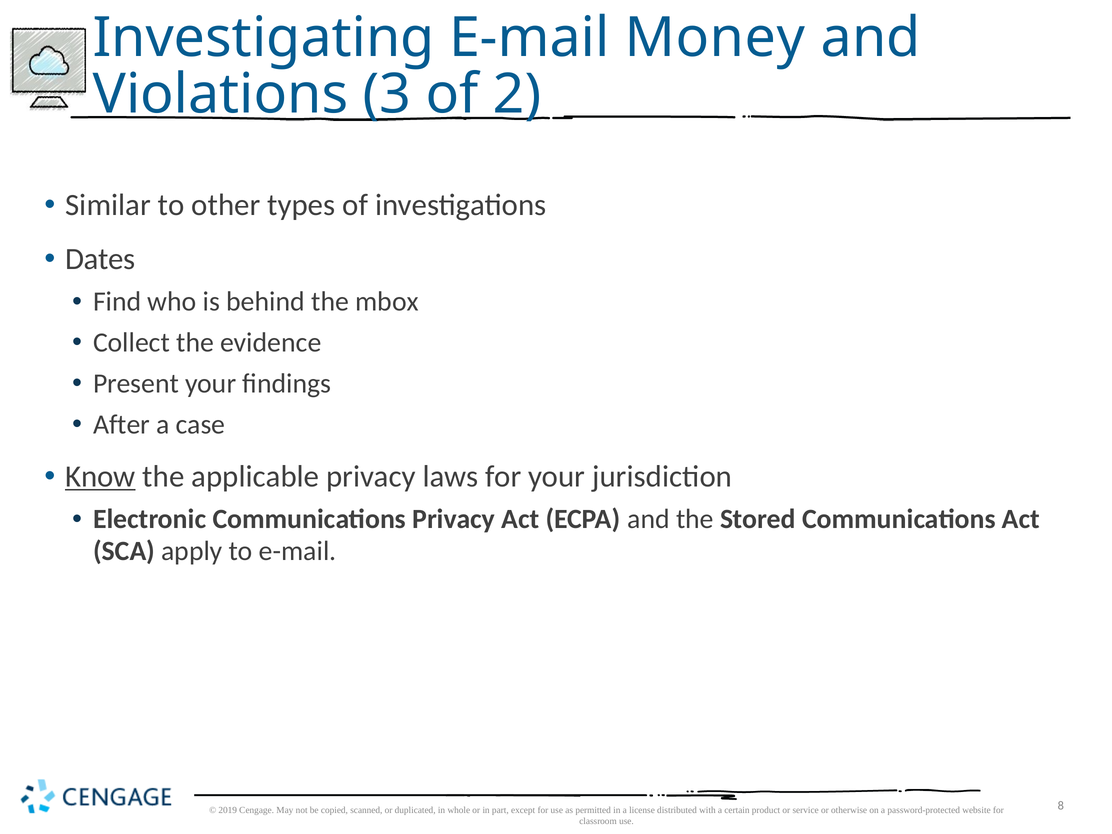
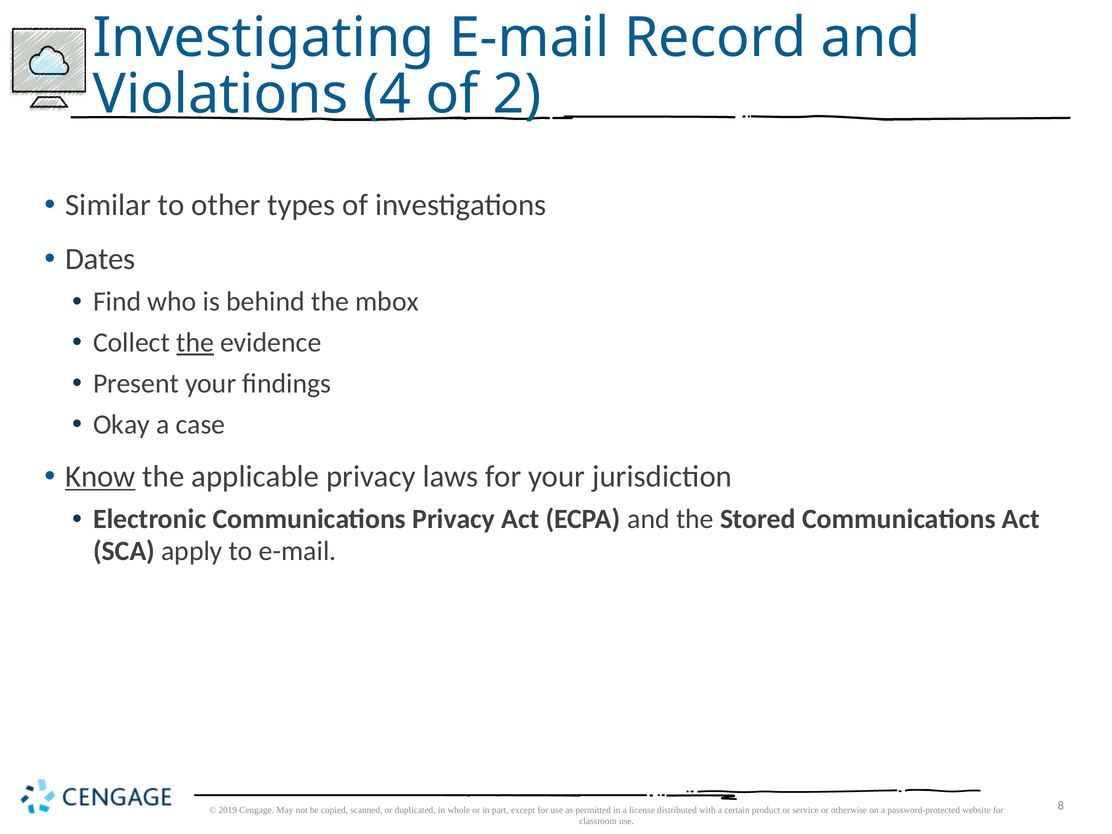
Money: Money -> Record (715, 38)
3: 3 -> 4 (387, 94)
the underline: none -> present (195, 343)
After: After -> Okay (122, 424)
